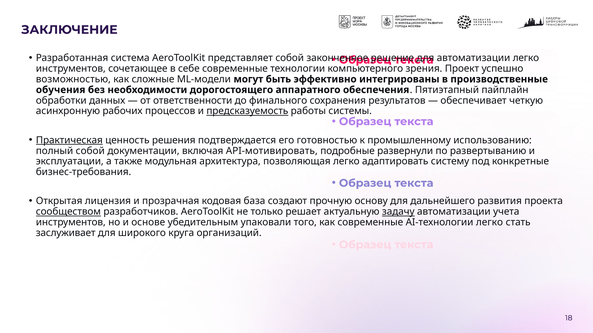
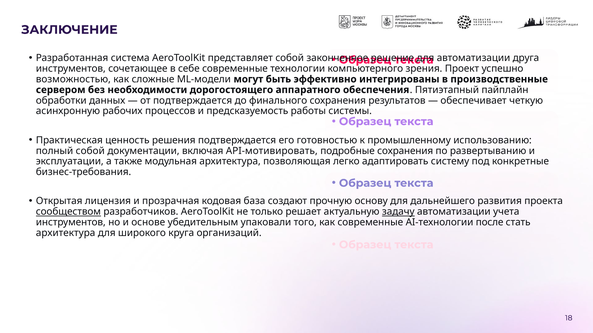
автоматизации легко: легко -> друга (526, 58)
обучения: обучения -> сервером (61, 90)
от ответственности: ответственности -> подтверждается (193, 101)
предсказуемость underline: present -> none (247, 111)
Практическая underline: present -> none (69, 140)
подробные развернули: развернули -> сохранения (405, 151)
AI-технологии легко: легко -> после (490, 223)
заслуживает: заслуживает -> архитектура (66, 233)
